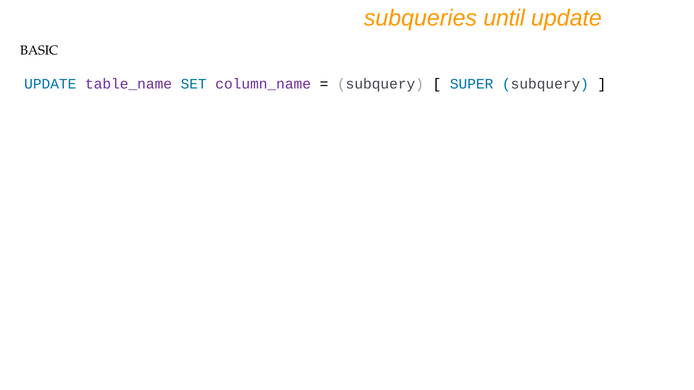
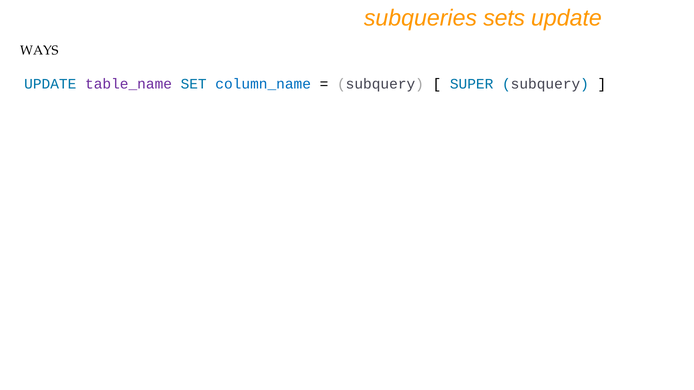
until: until -> sets (504, 18)
BASIC: BASIC -> WAYS (39, 51)
column_name colour: purple -> blue (263, 84)
